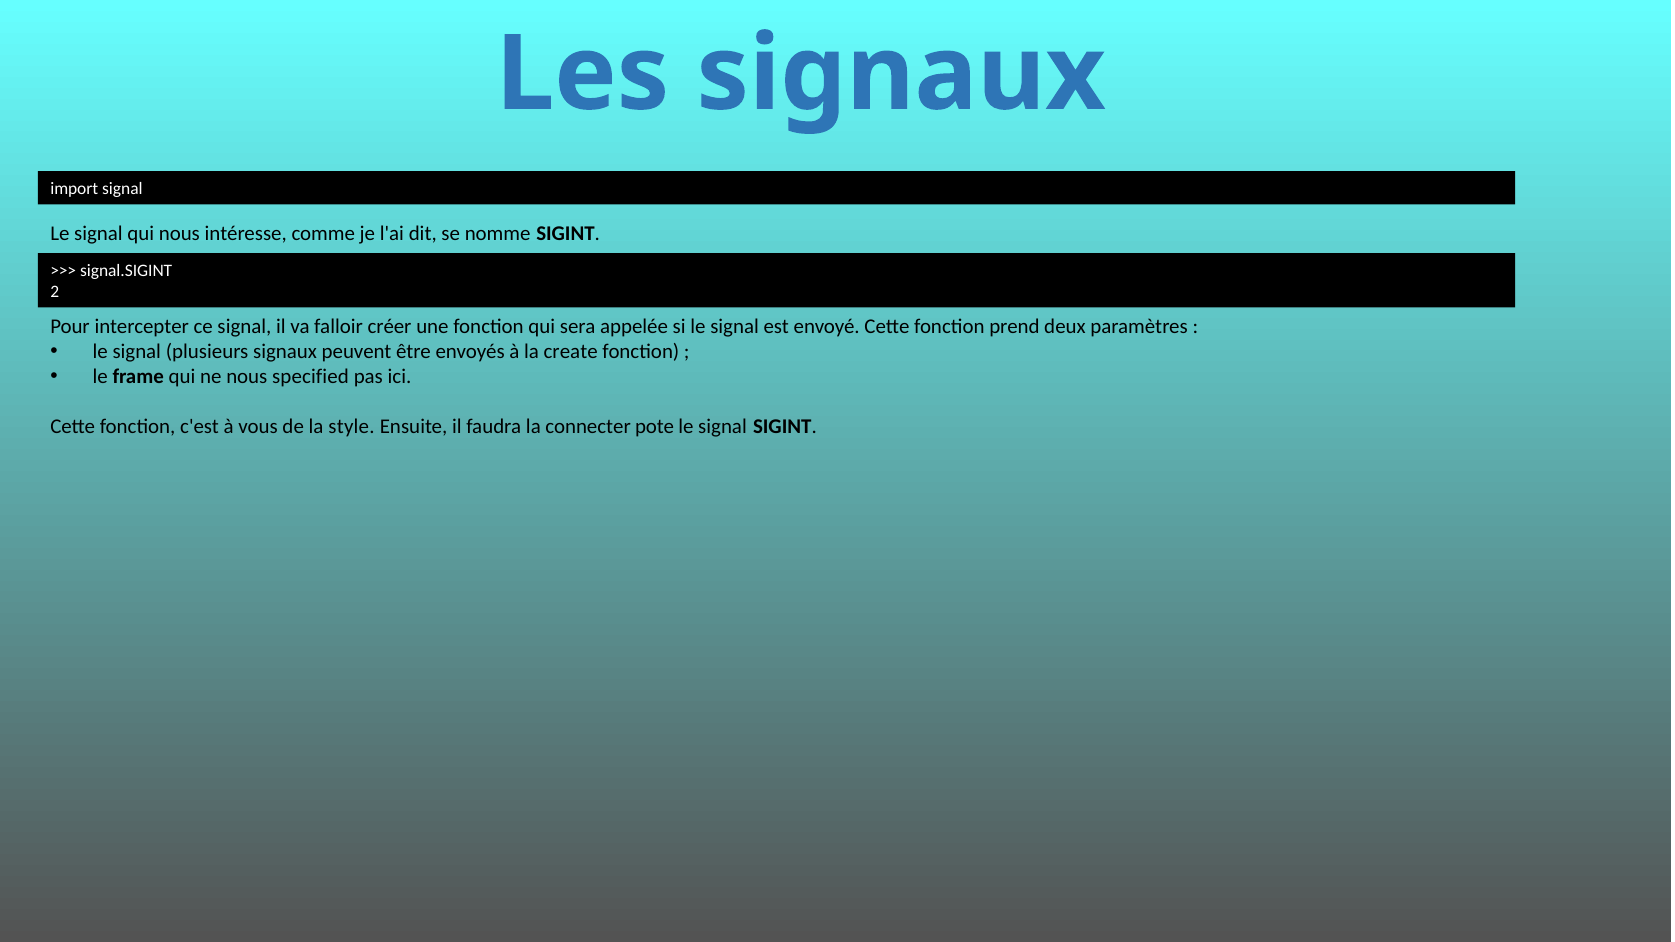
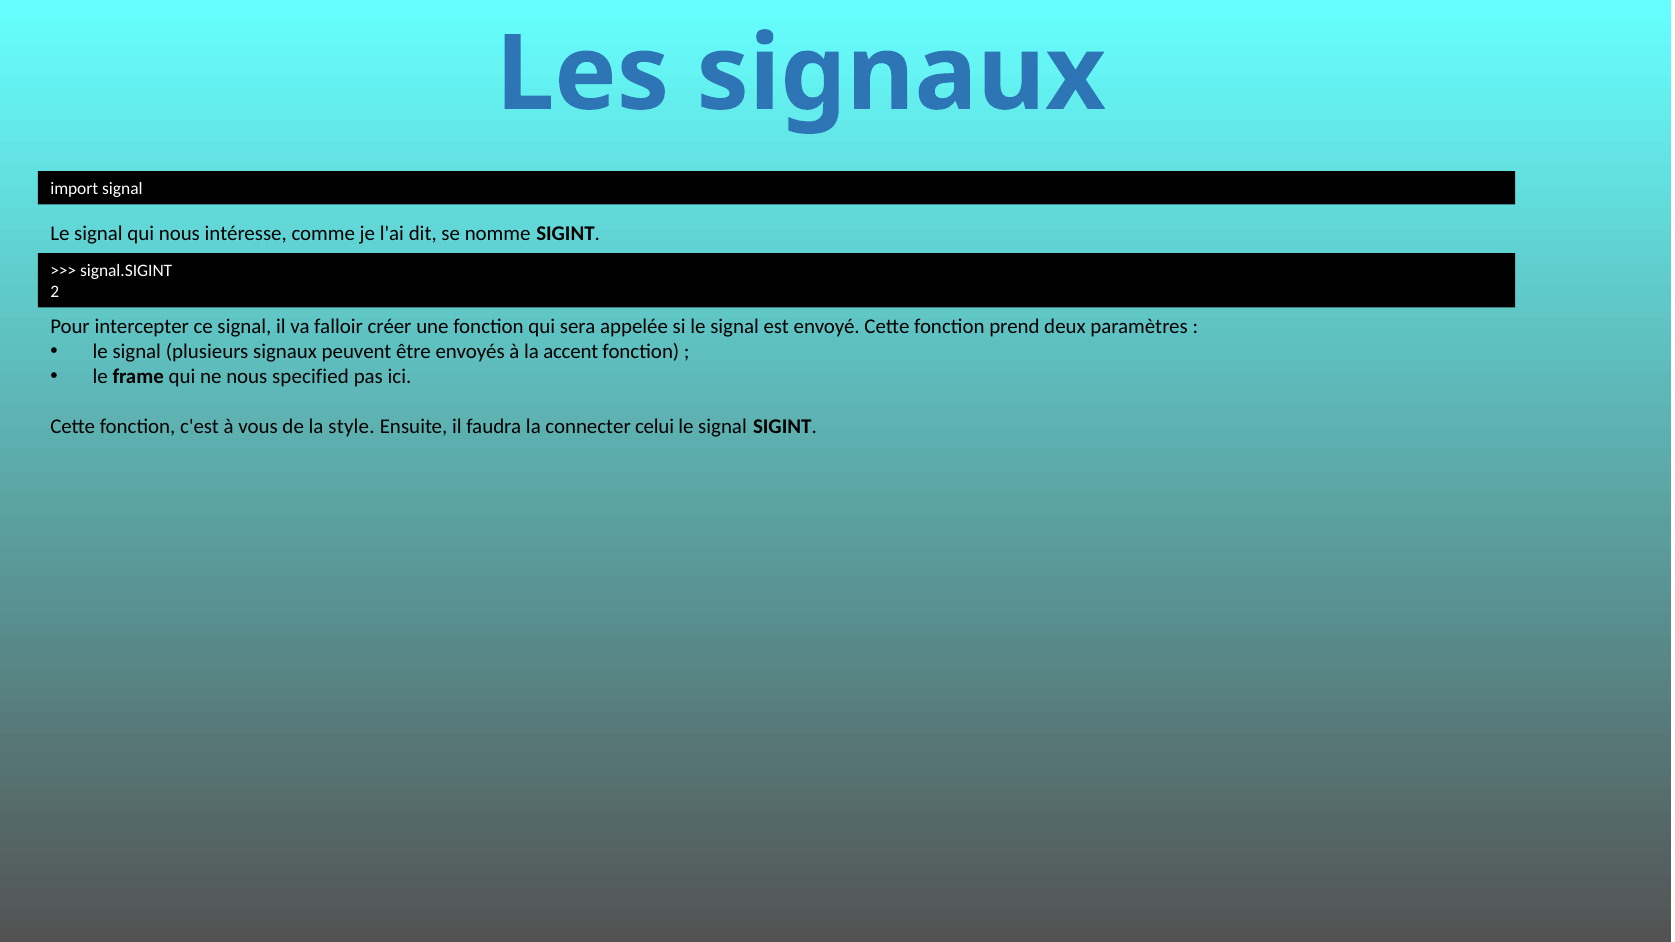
create: create -> accent (571, 351)
pote: pote -> celui (655, 427)
